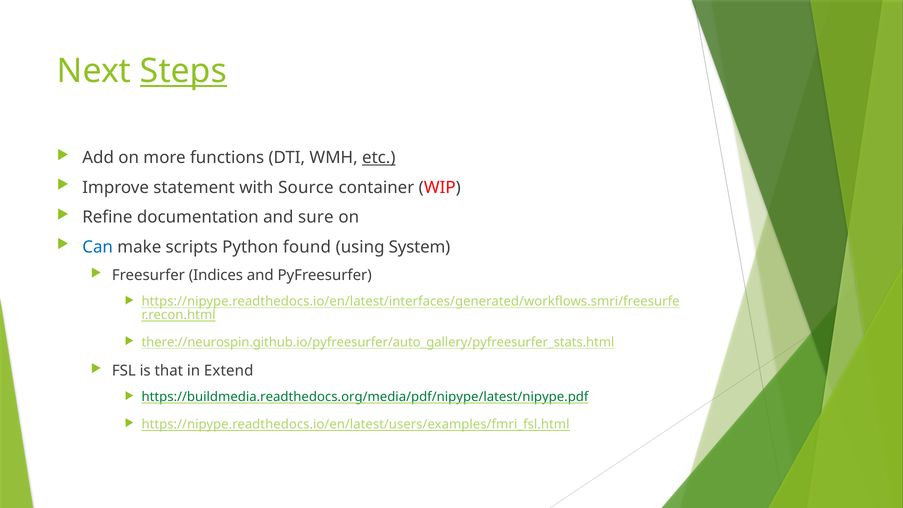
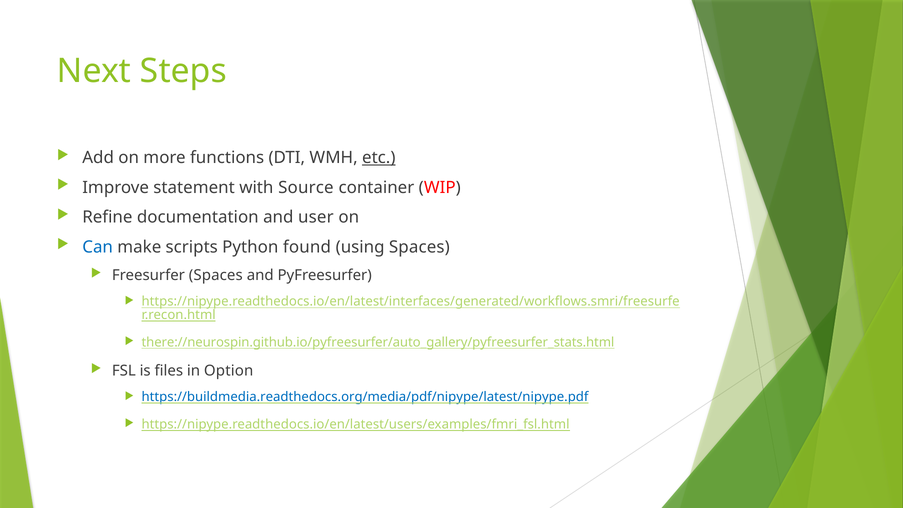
Steps underline: present -> none (183, 71)
sure: sure -> user (316, 217)
using System: System -> Spaces (419, 247)
Freesurfer Indices: Indices -> Spaces (216, 275)
that: that -> files (169, 371)
Extend: Extend -> Option (229, 371)
https://buildmedia.readthedocs.org/media/pdf/nipype/latest/nipype.pdf colour: green -> blue (365, 397)
